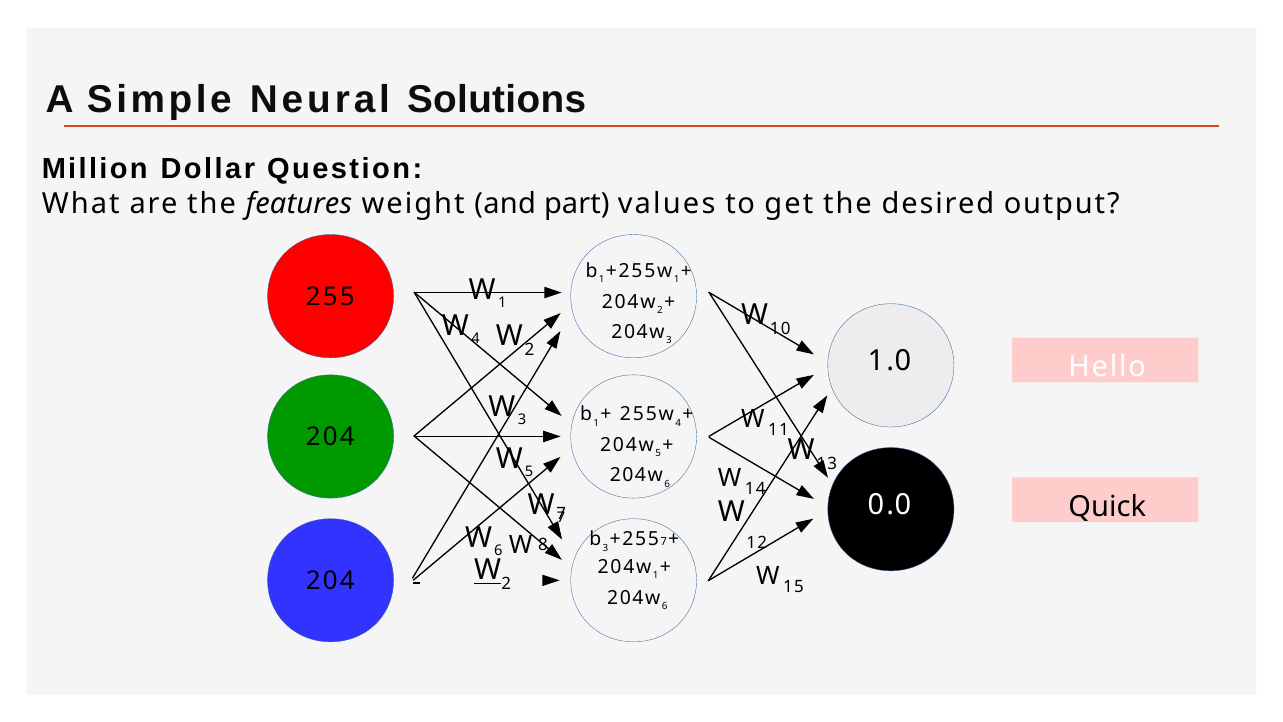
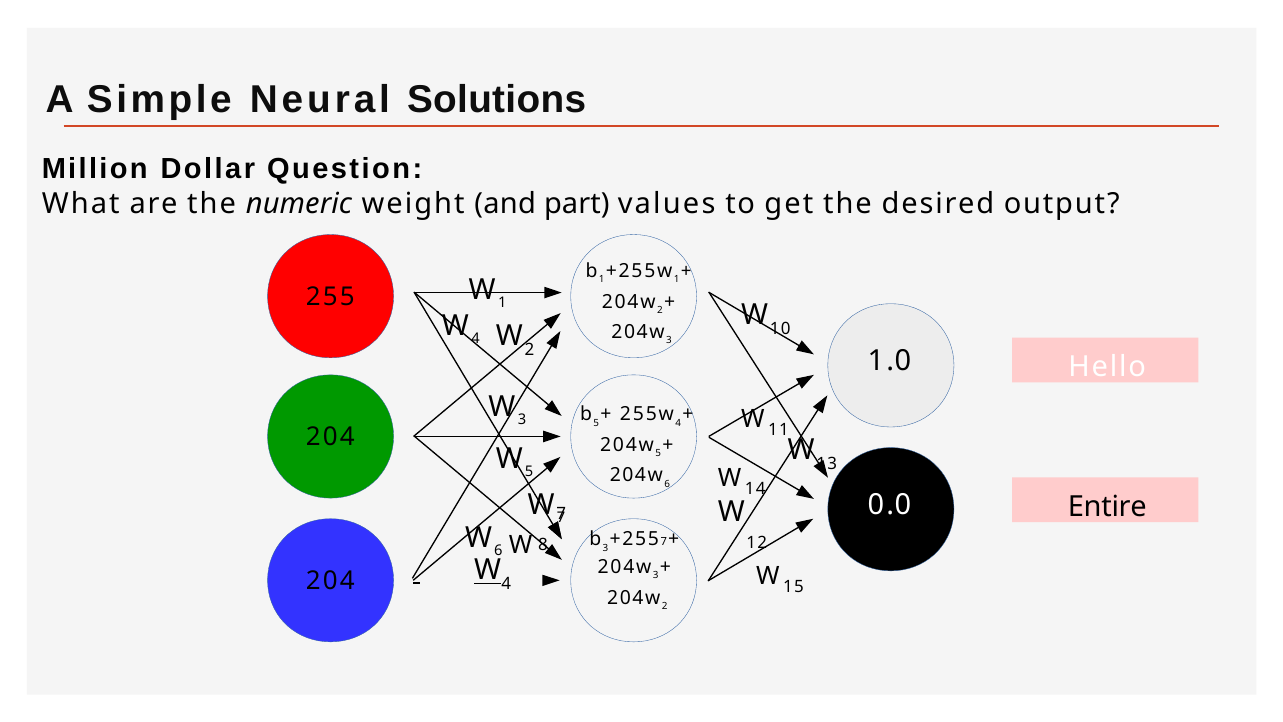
features: features -> numeric (299, 204)
1: 1 -> 5 (596, 423)
Quick: Quick -> Entire (1107, 507)
1: 1 -> 3 (656, 575)
2: 2 -> 4 (506, 584)
6: 6 -> 2 (665, 606)
